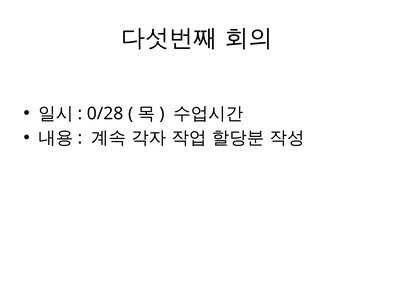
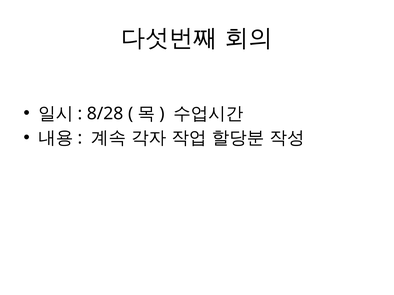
0/28: 0/28 -> 8/28 (105, 114)
